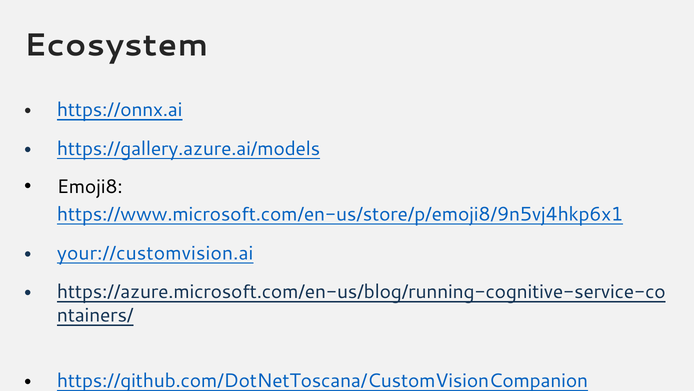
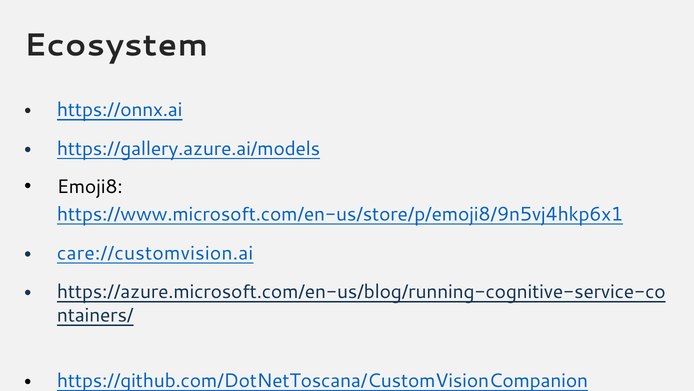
your://customvision.ai: your://customvision.ai -> care://customvision.ai (155, 253)
